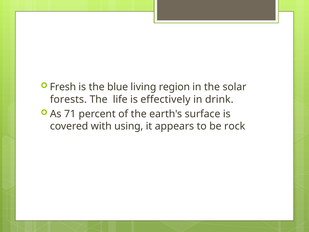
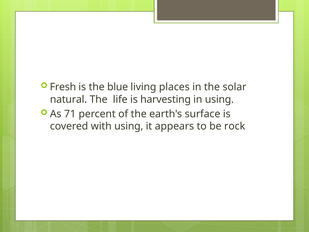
region: region -> places (174, 87)
forests: forests -> natural (68, 99)
effectively: effectively -> harvesting (166, 99)
in drink: drink -> using (219, 99)
